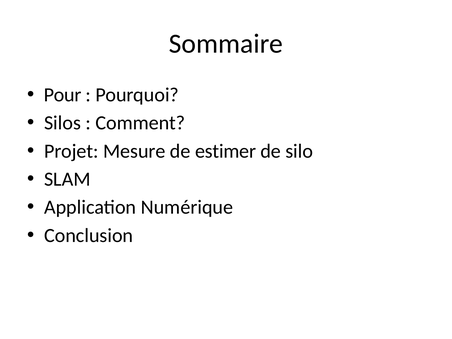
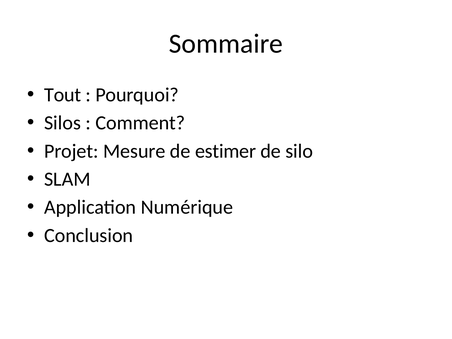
Pour: Pour -> Tout (63, 95)
